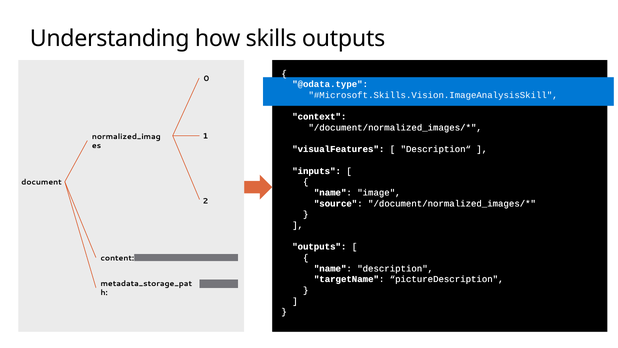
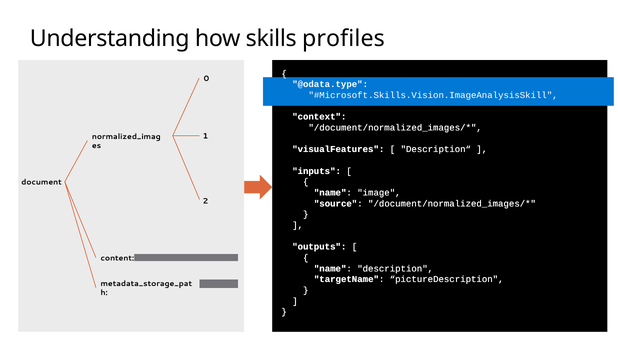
skills outputs: outputs -> profiles (343, 39)
